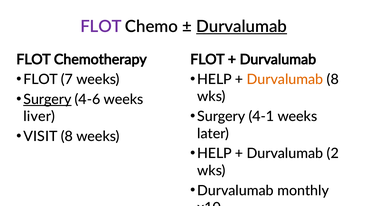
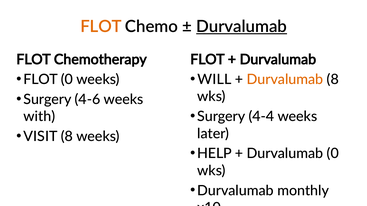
FLOT colour: purple -> orange (101, 27)
FLOT 7: 7 -> 0 (67, 80)
HELP: HELP -> WILL (214, 80)
Surgery underline: present -> none (47, 100)
4-1: 4-1 -> 4-4 (261, 117)
liver: liver -> with (39, 117)
Durvalumab 2: 2 -> 0 (333, 154)
